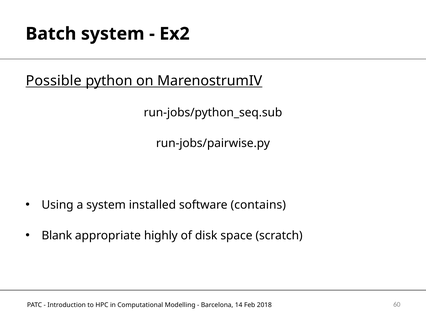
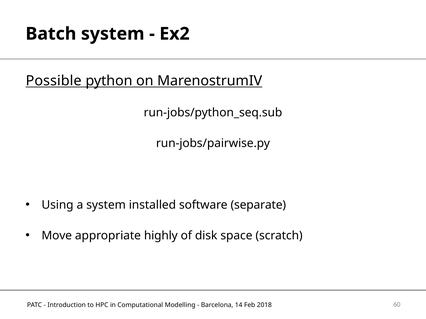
contains: contains -> separate (258, 205)
Blank: Blank -> Move (57, 236)
